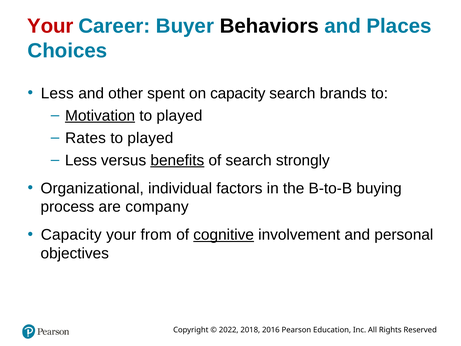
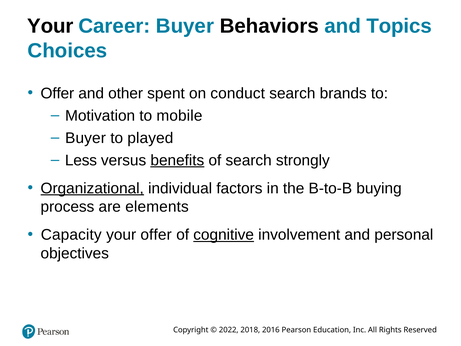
Your colour: red -> black (50, 26)
Places: Places -> Topics (399, 26)
Less: Less -> Offer (57, 93)
on capacity: capacity -> conduct (238, 93)
Motivation underline: present -> none (100, 116)
played: played -> mobile (179, 116)
Rates: Rates -> Buyer (86, 138)
Organizational underline: none -> present (92, 188)
company: company -> elements (157, 207)
your from: from -> offer (156, 235)
